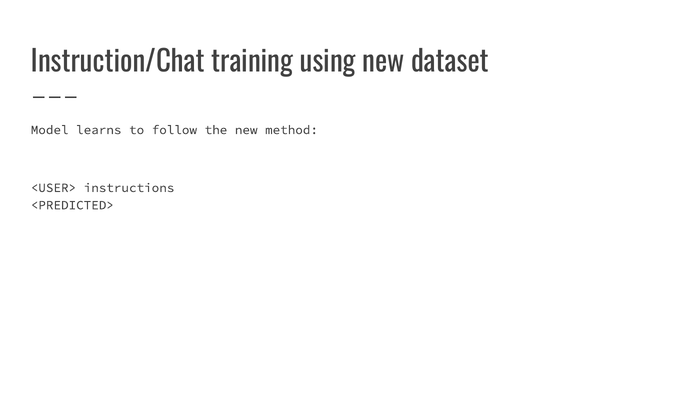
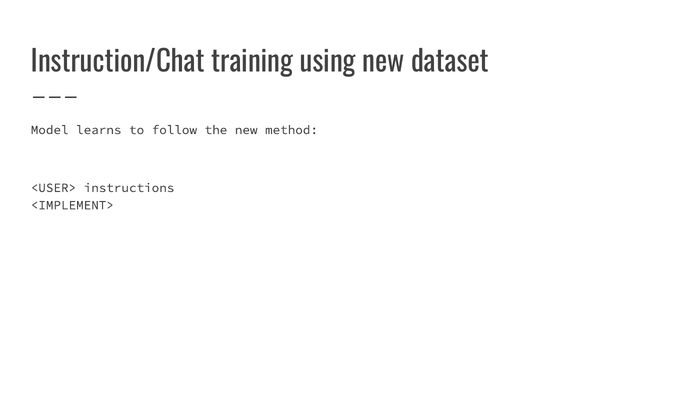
<PREDICTED>: <PREDICTED> -> <IMPLEMENT> (72, 205)
